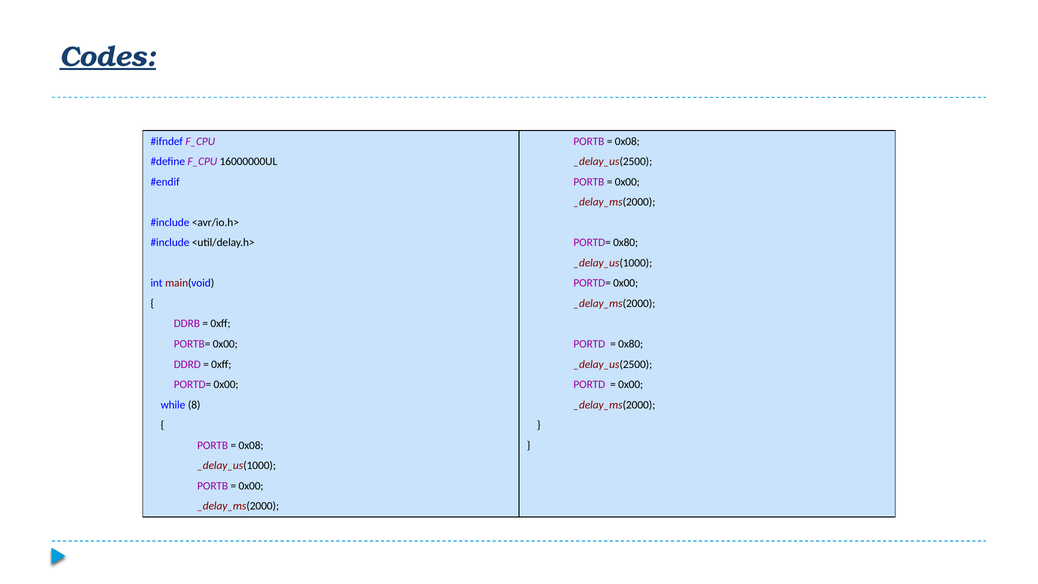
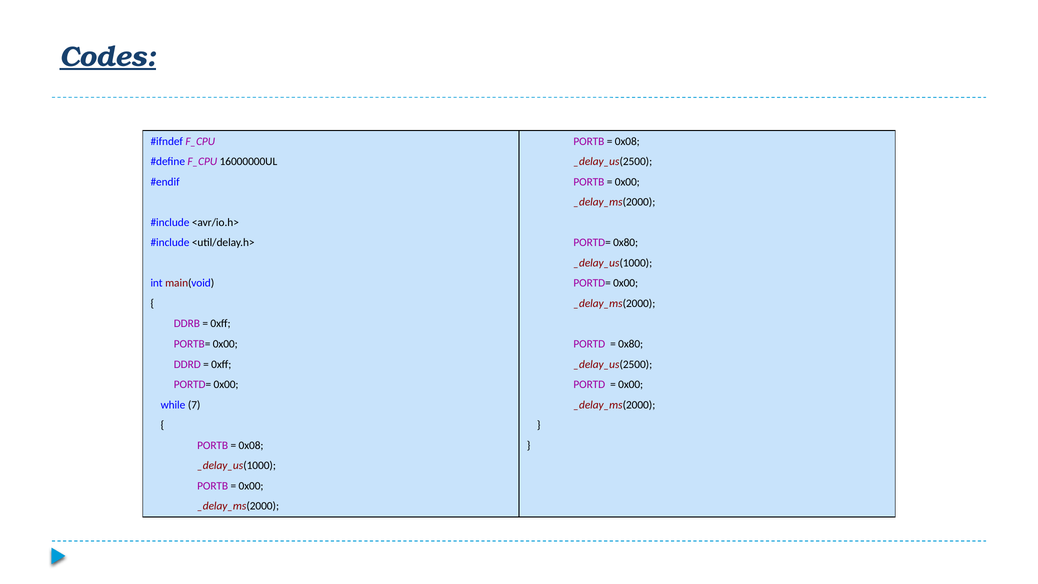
8: 8 -> 7 (194, 405)
